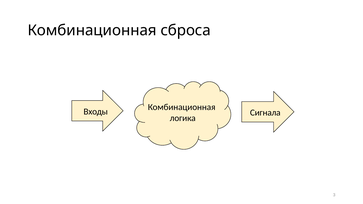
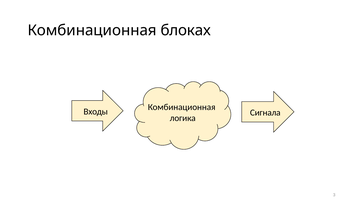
сброса: сброса -> блоках (186, 30)
